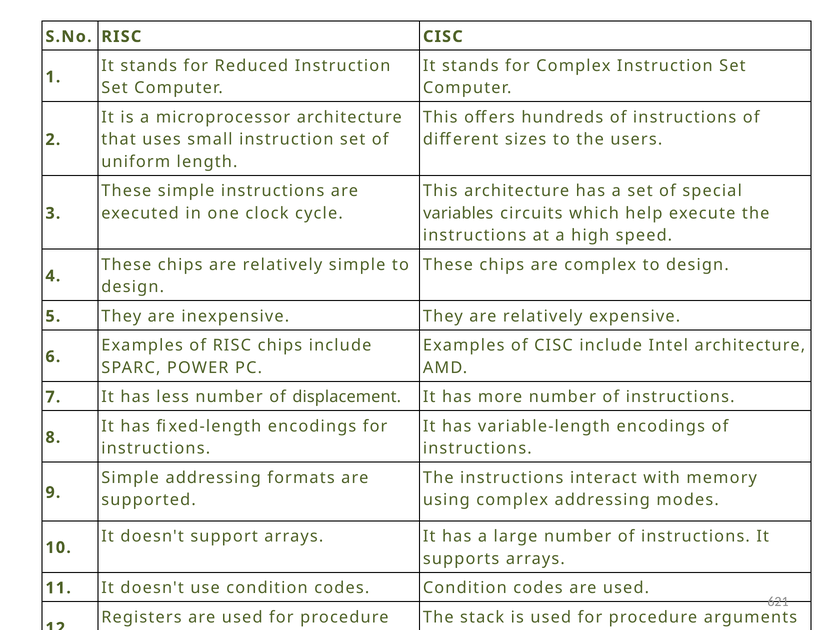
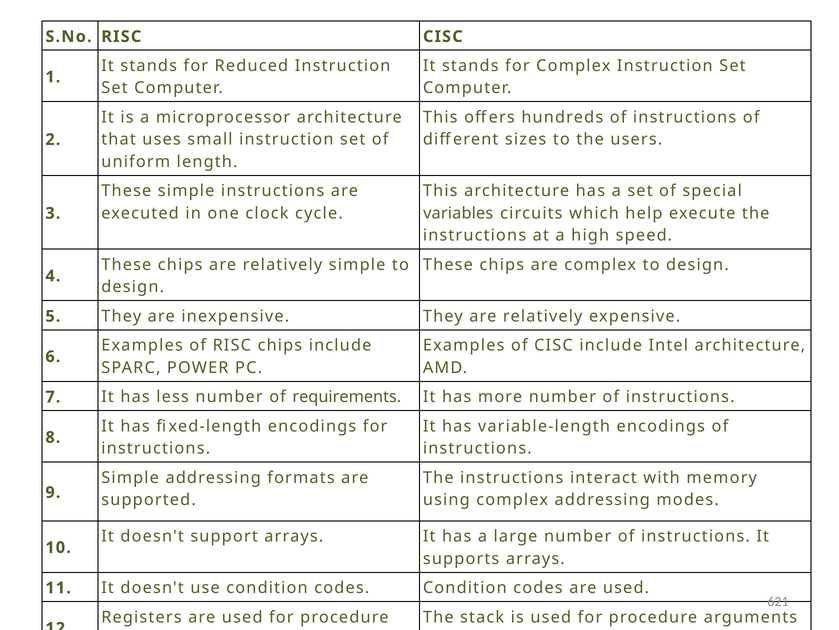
displacement: displacement -> requirements (347, 397)
